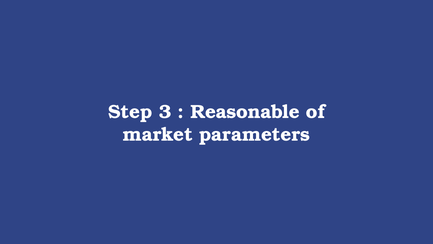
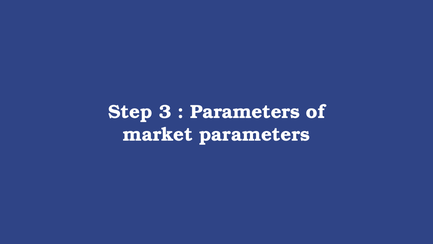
Reasonable: Reasonable -> Parameters (245, 112)
